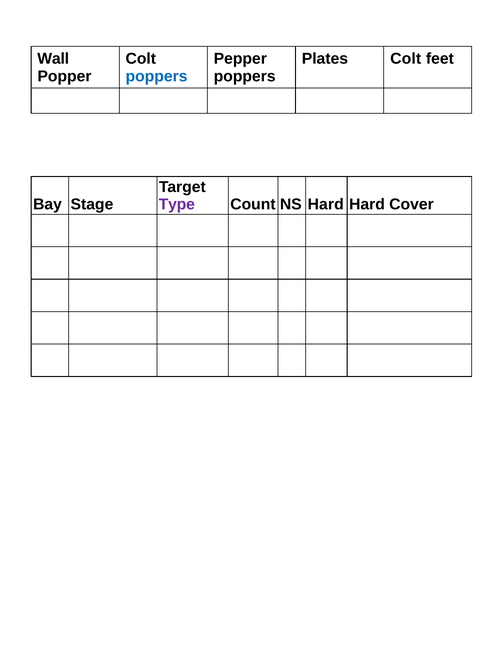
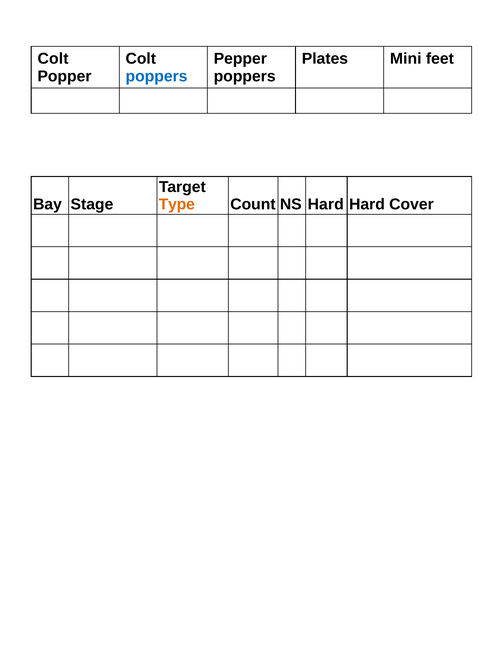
Wall: Wall -> Colt (53, 59)
Plates Colt: Colt -> Mini (406, 59)
Type colour: purple -> orange (177, 205)
